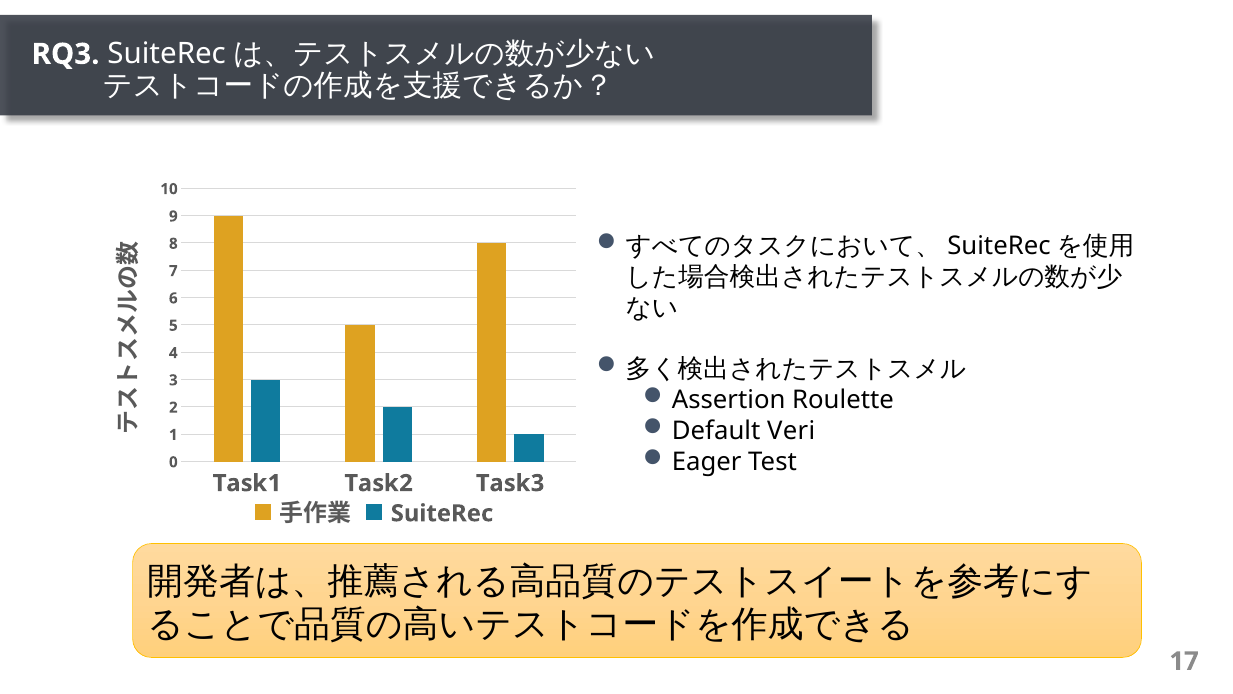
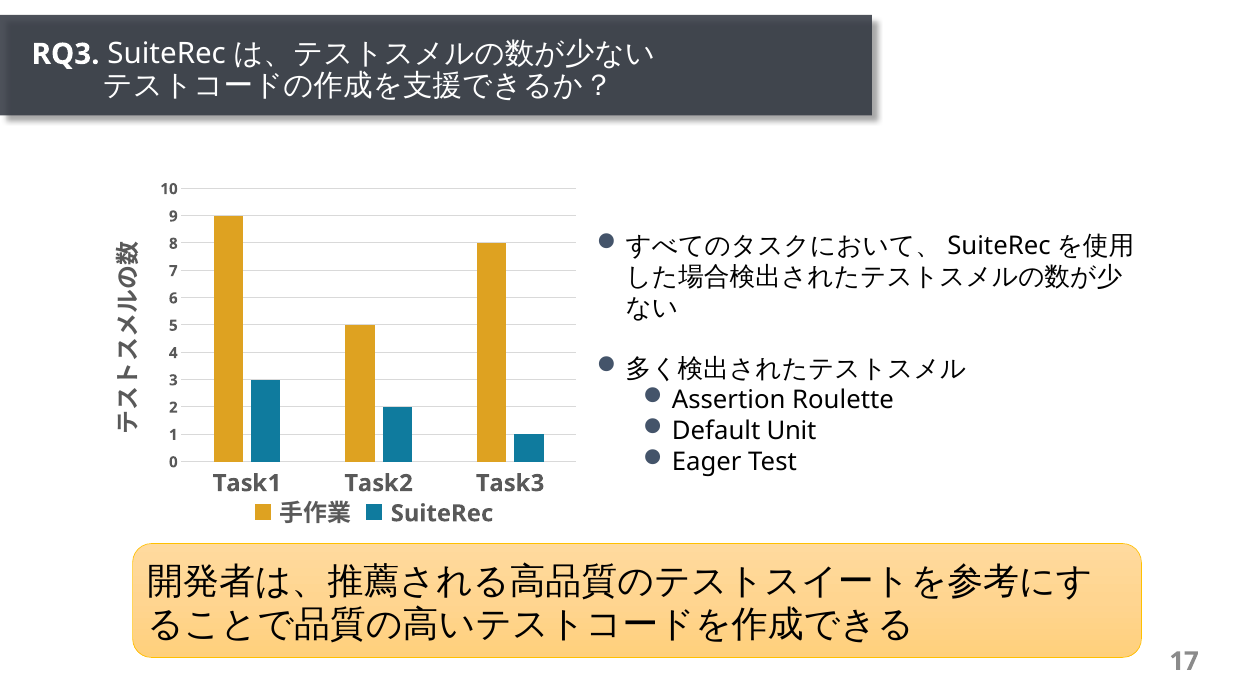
Veri: Veri -> Unit (791, 431)
